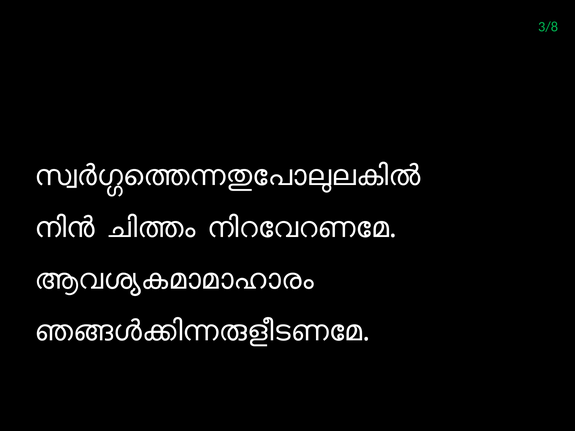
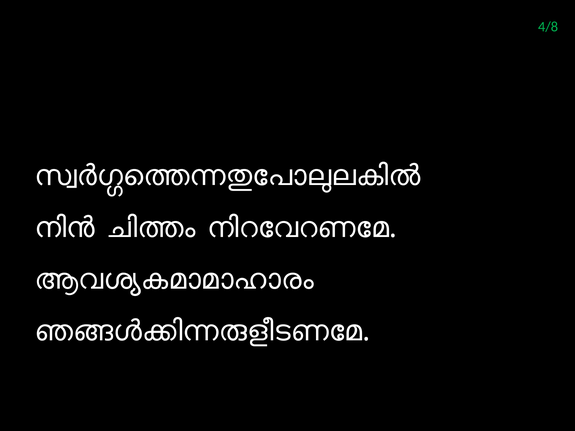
3/8: 3/8 -> 4/8 (548, 27)
